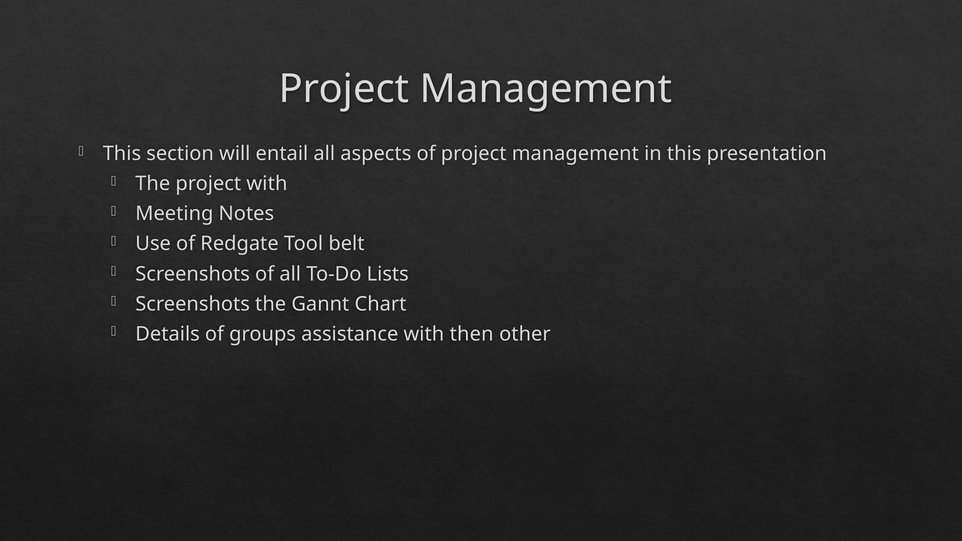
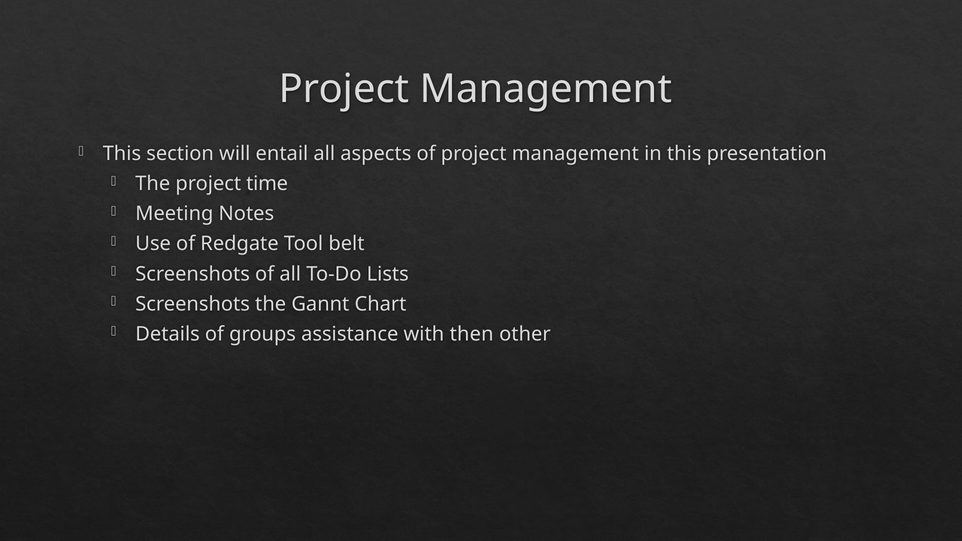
project with: with -> time (267, 184)
